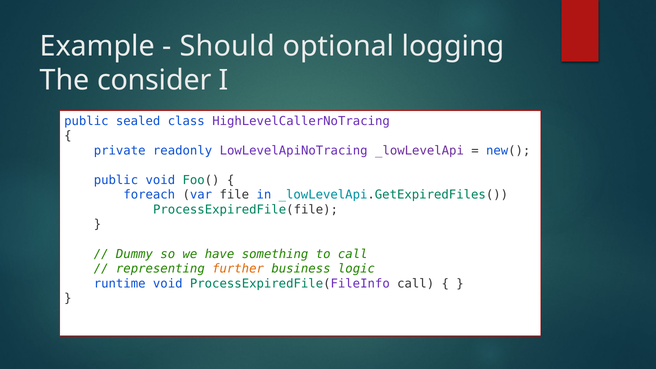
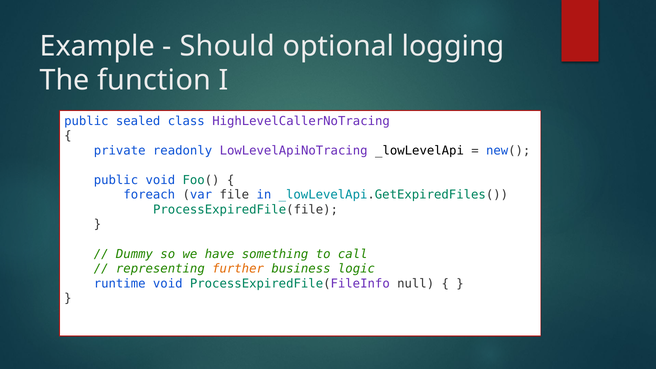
consider: consider -> function (154, 80)
_lowLevelApi colour: purple -> black (420, 151)
ProcessExpiredFile(FileInfo call: call -> null (416, 283)
